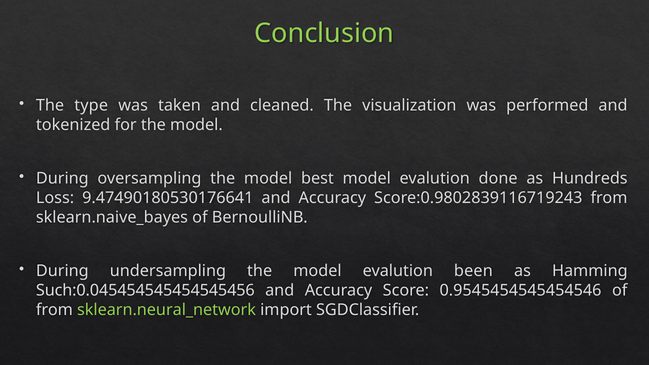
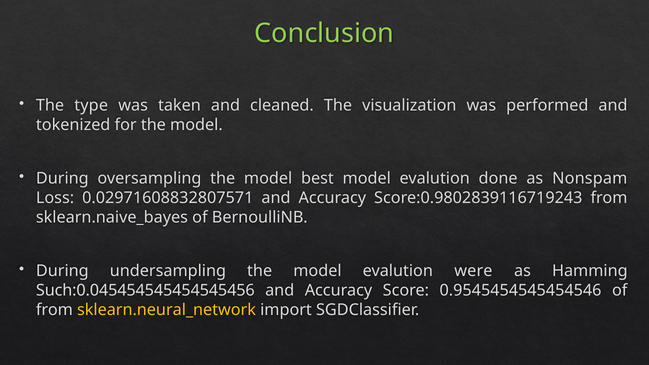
Hundreds: Hundreds -> Nonspam (590, 179)
9.47490180530176641: 9.47490180530176641 -> 0.02971608832807571 (168, 198)
been: been -> were (473, 271)
sklearn.neural_network colour: light green -> yellow (167, 310)
